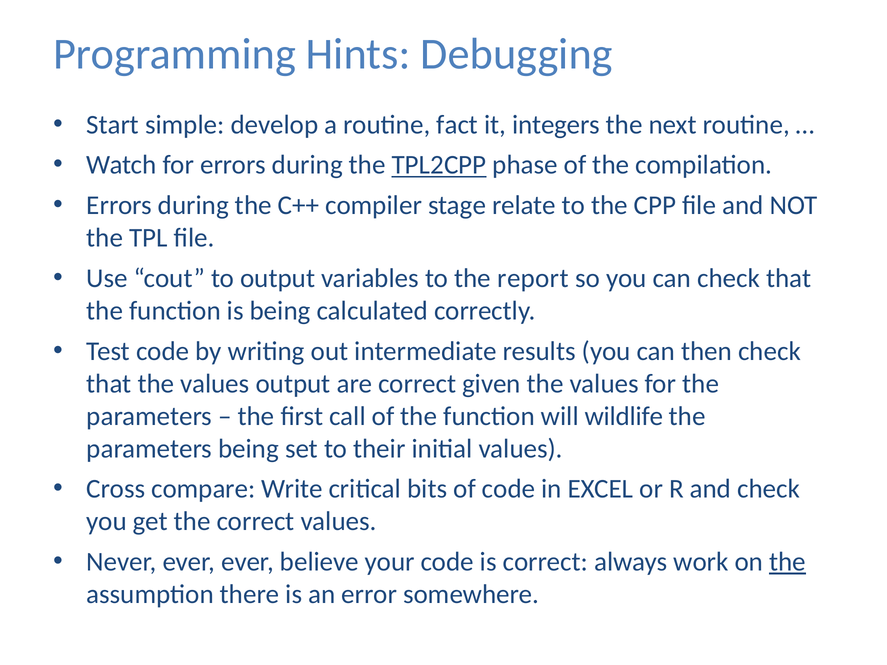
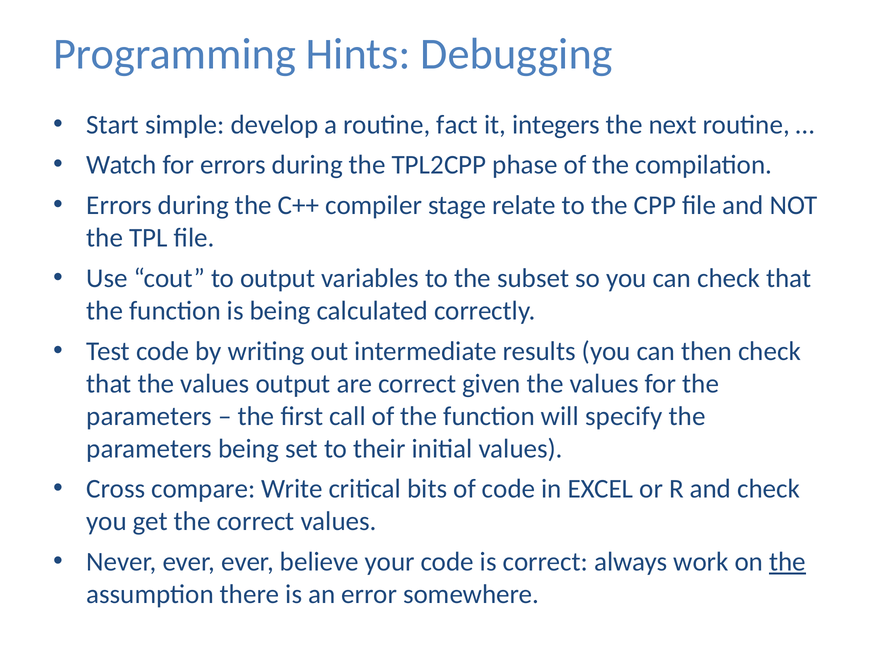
TPL2CPP underline: present -> none (439, 165)
report: report -> subset (533, 278)
wildlife: wildlife -> specify (624, 416)
